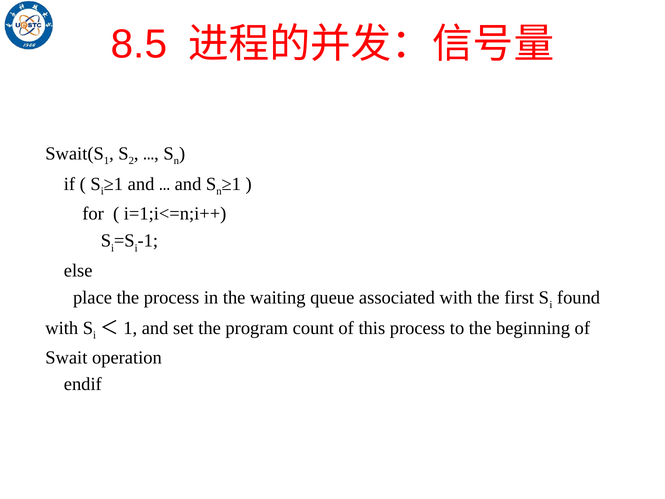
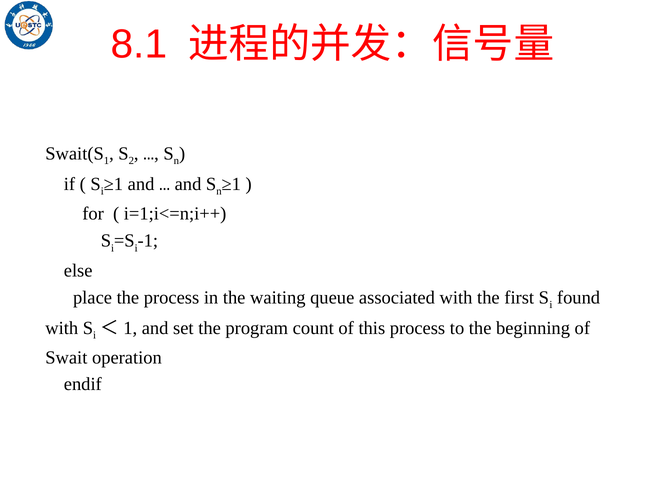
8.5: 8.5 -> 8.1 (139, 44)
